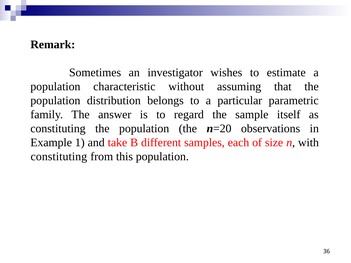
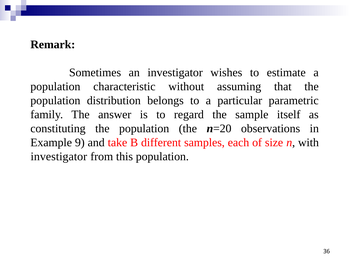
1: 1 -> 9 (80, 143)
constituting: constituting -> investigator (59, 157)
